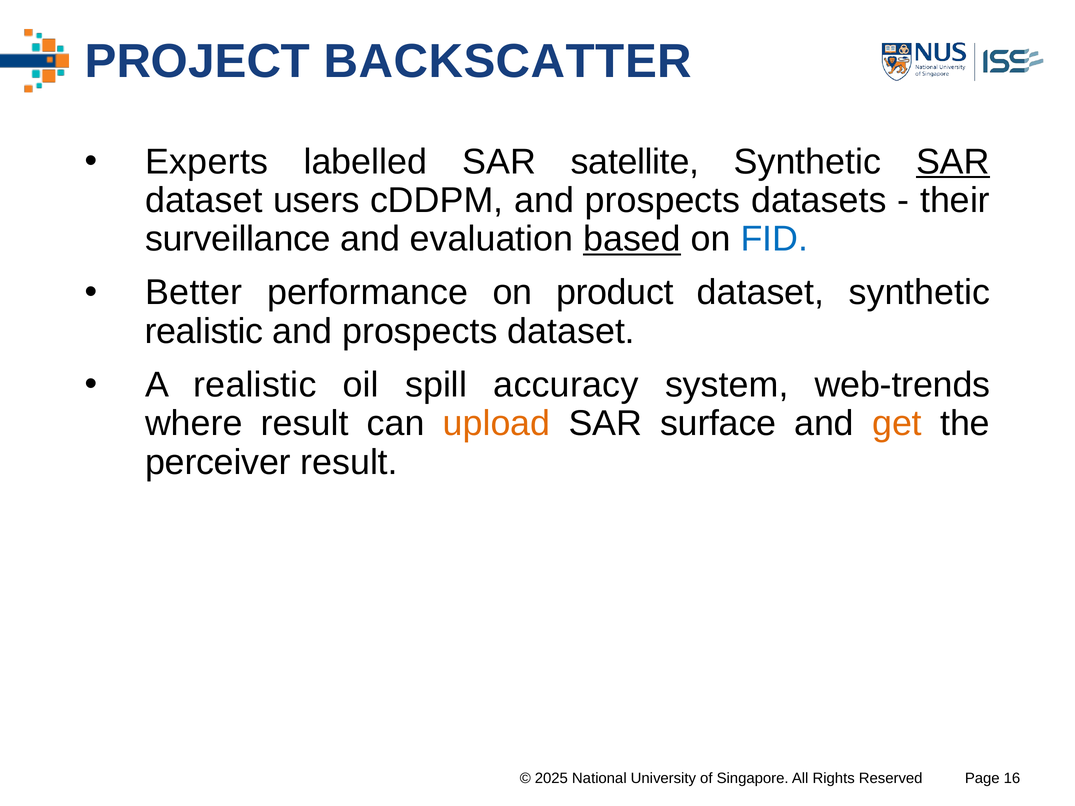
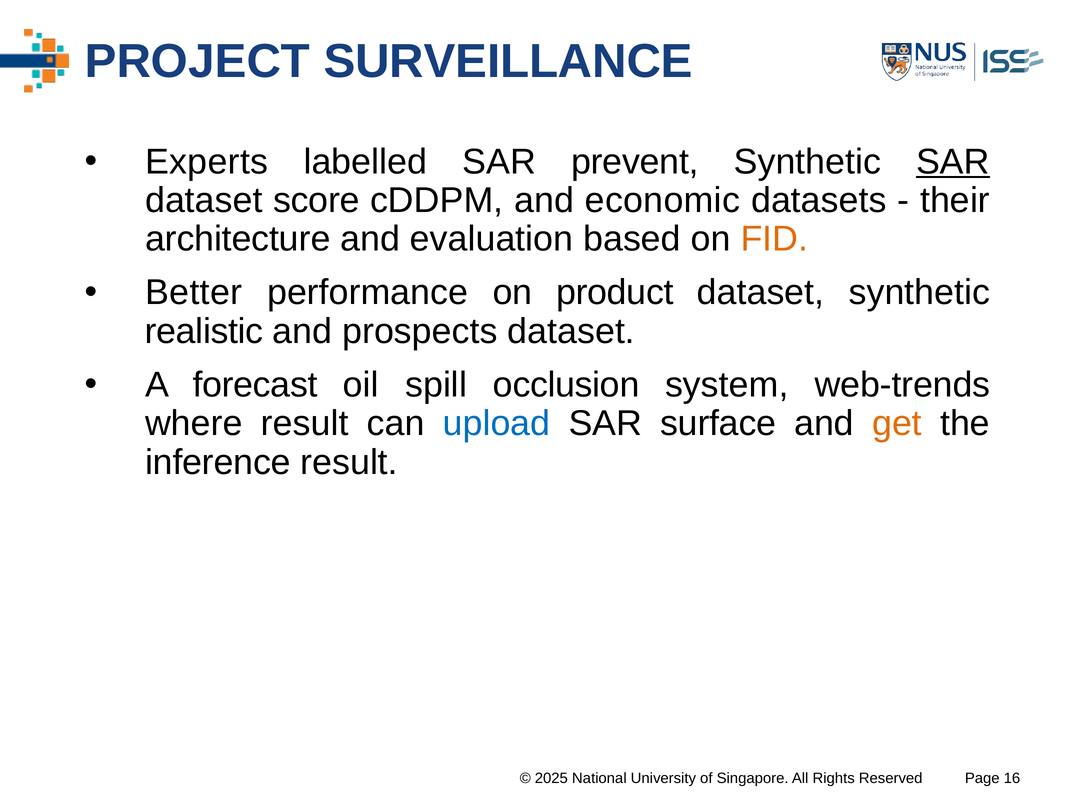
BACKSCATTER: BACKSCATTER -> SURVEILLANCE (508, 61)
satellite: satellite -> prevent (635, 162)
users: users -> score (316, 200)
cDDPM and prospects: prospects -> economic (662, 200)
surveillance: surveillance -> architecture (238, 239)
based underline: present -> none (632, 239)
FID colour: blue -> orange (774, 239)
A realistic: realistic -> forecast (255, 385)
accuracy: accuracy -> occlusion (566, 385)
upload colour: orange -> blue (496, 424)
perceiver: perceiver -> inference (218, 462)
